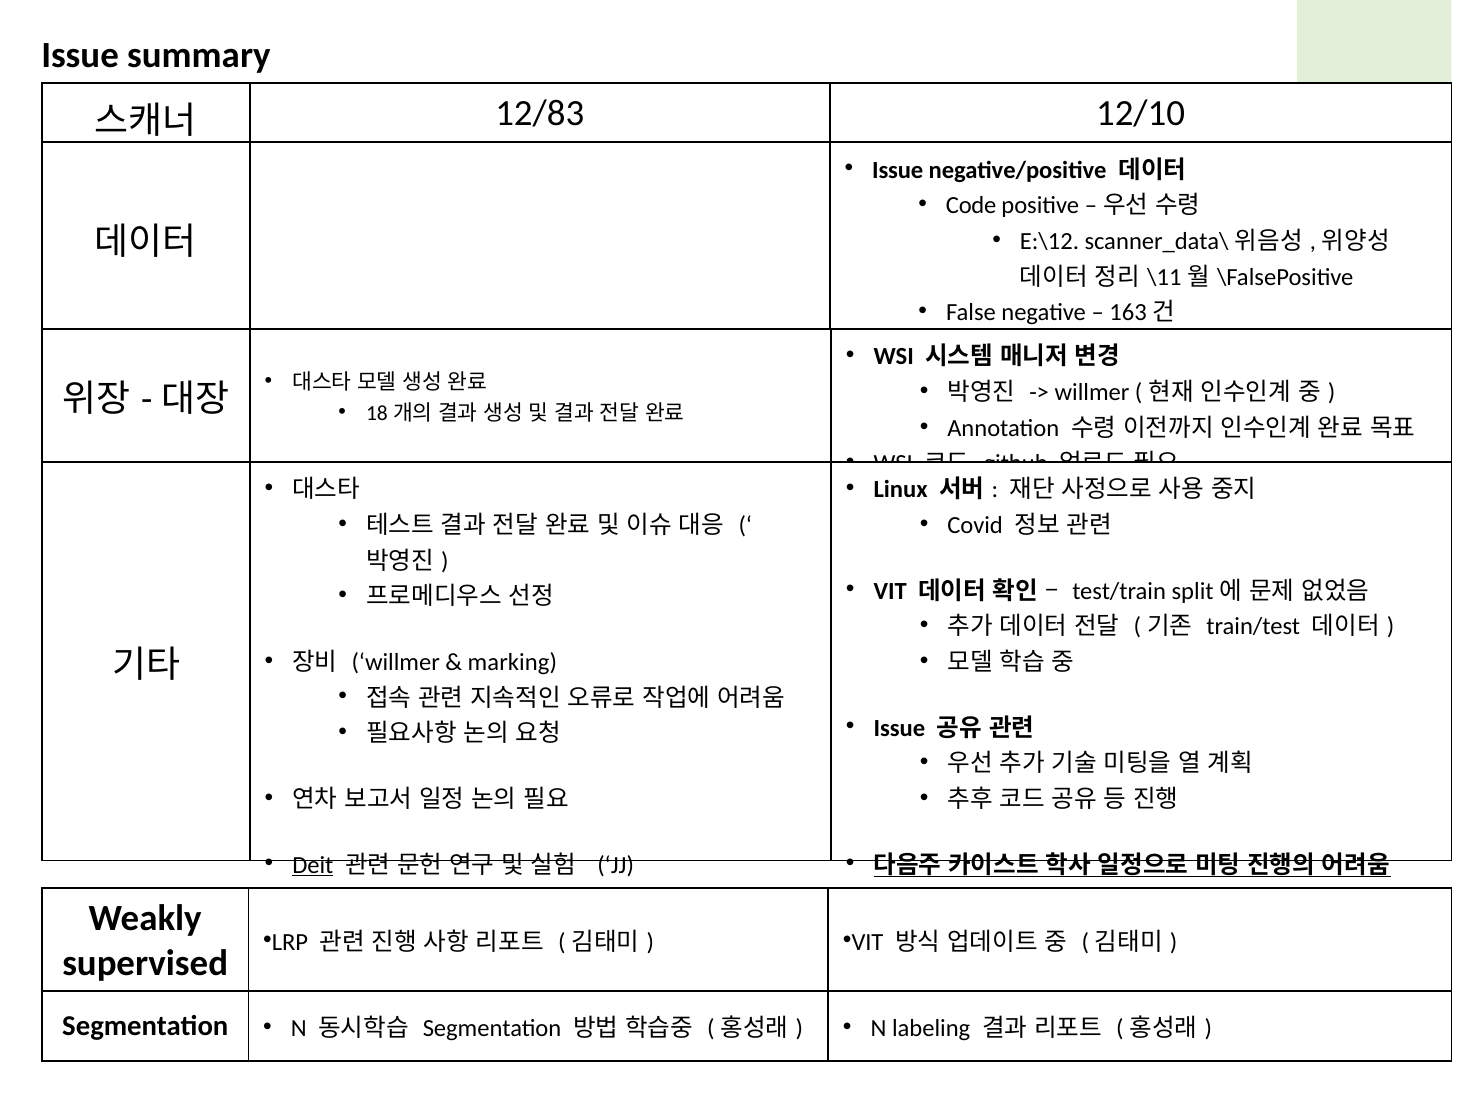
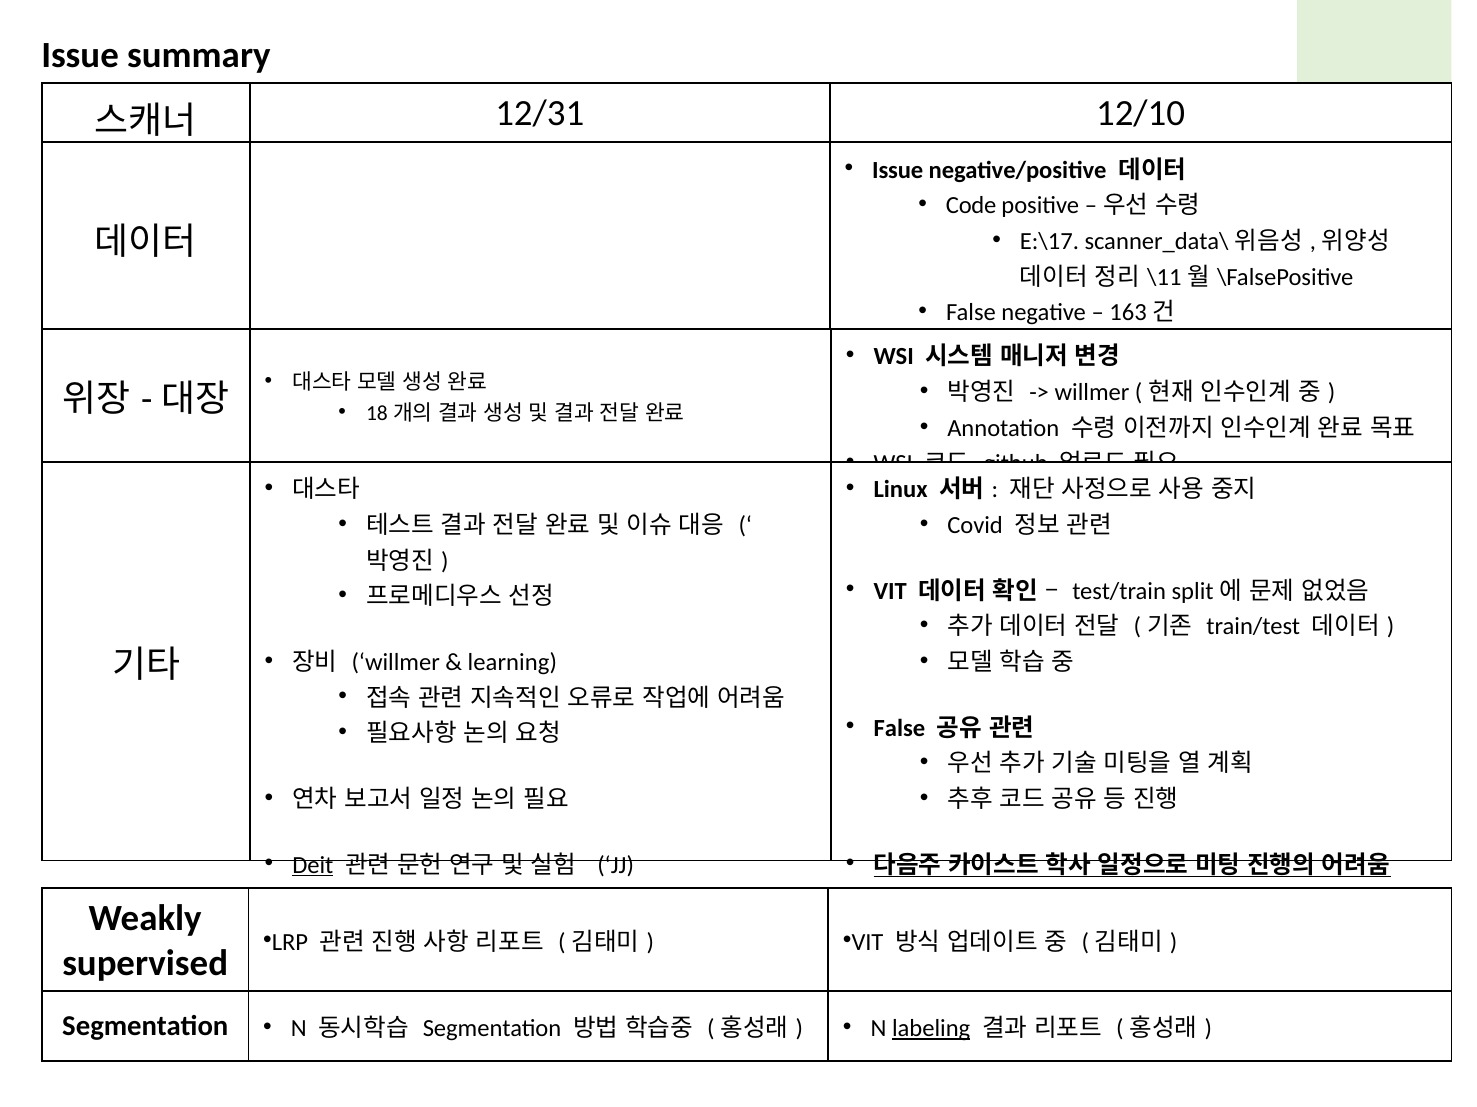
12/83: 12/83 -> 12/31 (540, 114)
E:\12: E:\12 -> E:\17 (1049, 242)
marking: marking -> learning (512, 663)
Issue: Issue -> False (899, 729)
labeling underline: none -> present (931, 1029)
